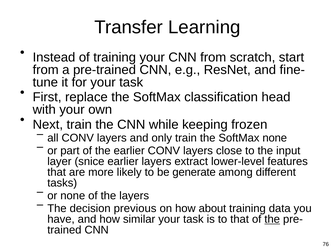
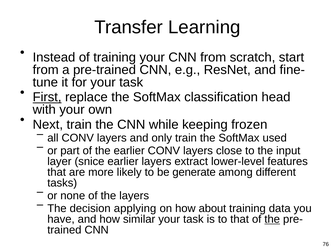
First underline: none -> present (47, 97)
SoftMax none: none -> used (275, 138)
previous: previous -> applying (135, 209)
